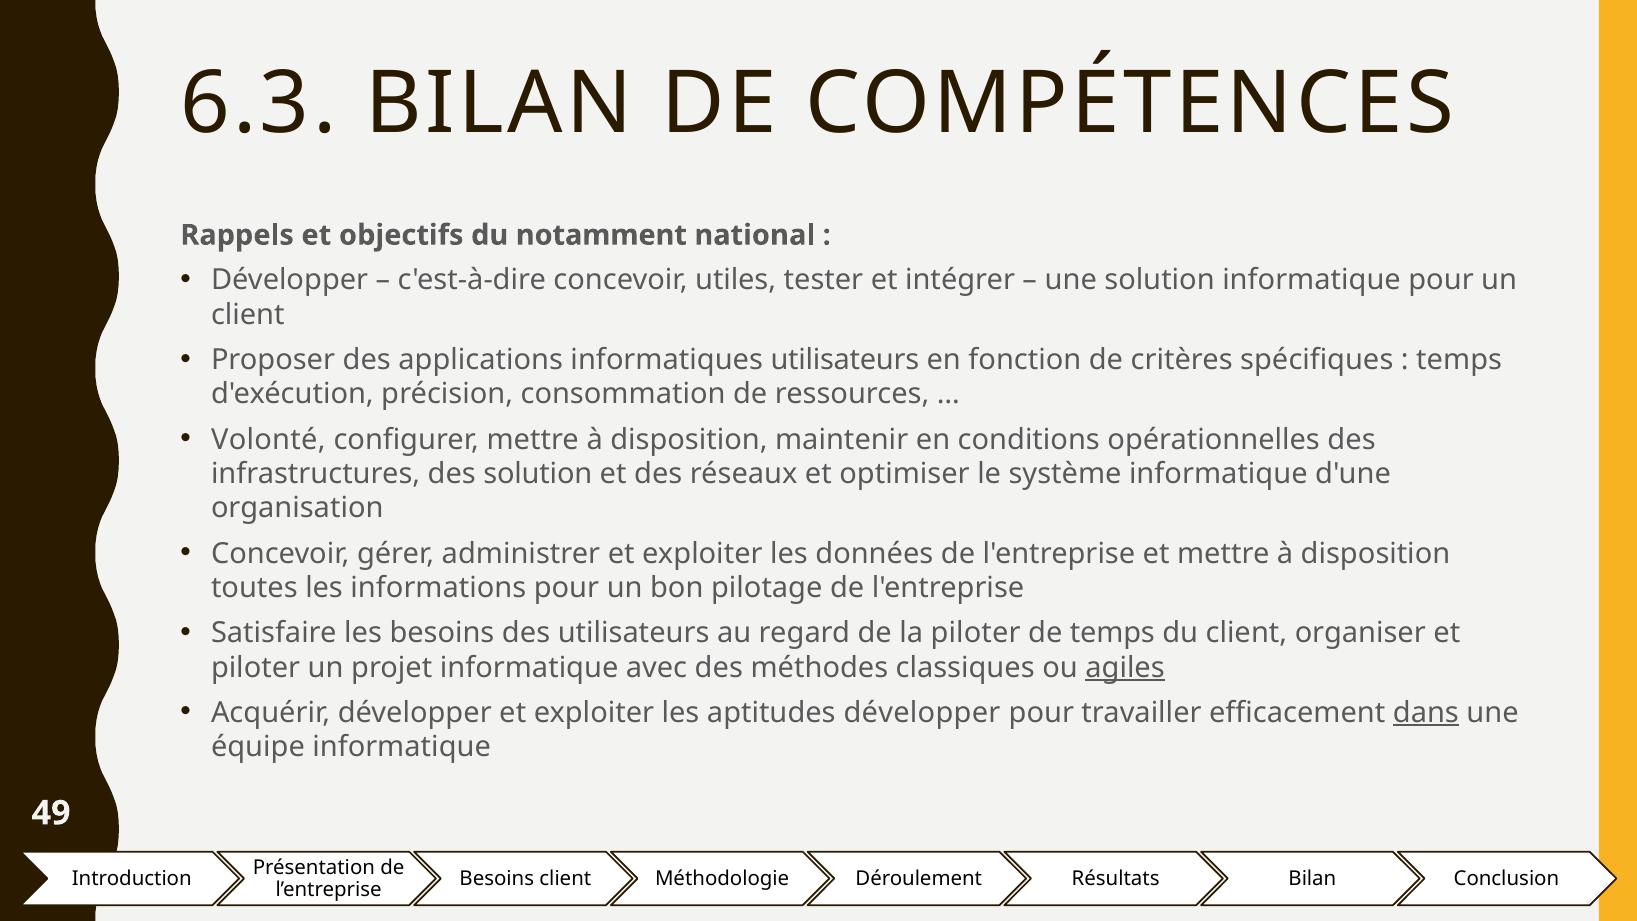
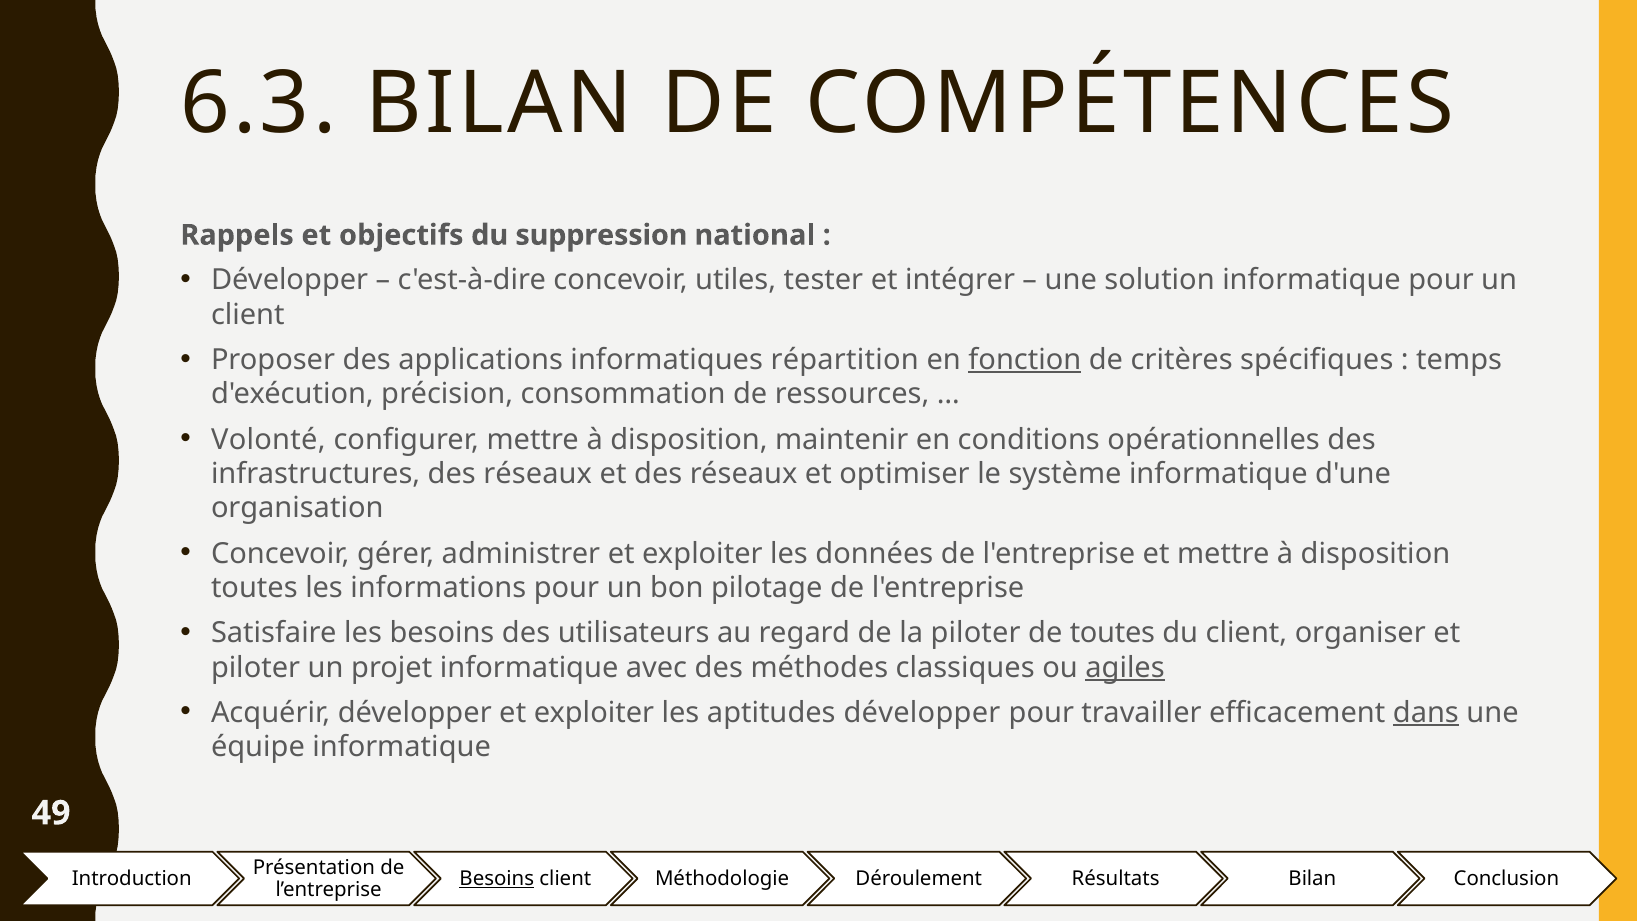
notamment: notamment -> suppression (601, 235)
informatiques utilisateurs: utilisateurs -> répartition (845, 360)
fonction underline: none -> present (1025, 360)
infrastructures des solution: solution -> réseaux (538, 474)
de temps: temps -> toutes (1112, 633)
Besoins underline: none -> present (497, 878)
